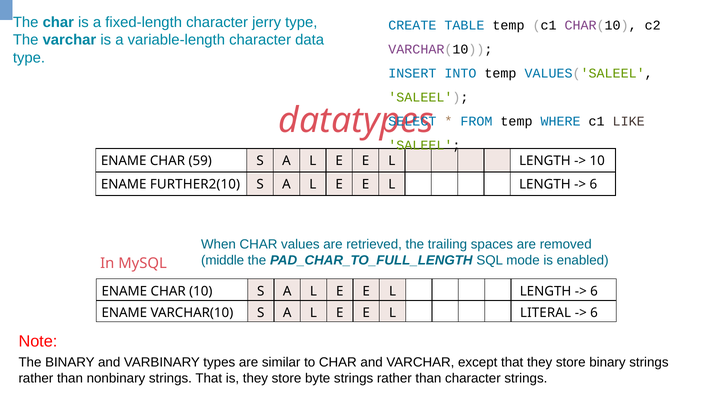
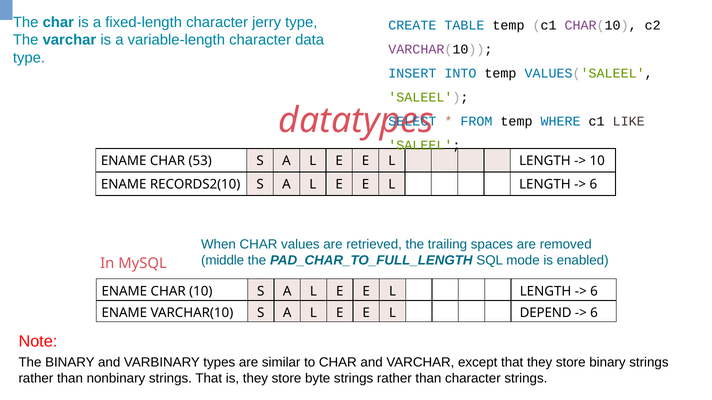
59: 59 -> 53 (200, 161)
FURTHER2(10: FURTHER2(10 -> RECORDS2(10 (195, 185)
LITERAL: LITERAL -> DEPEND (546, 313)
